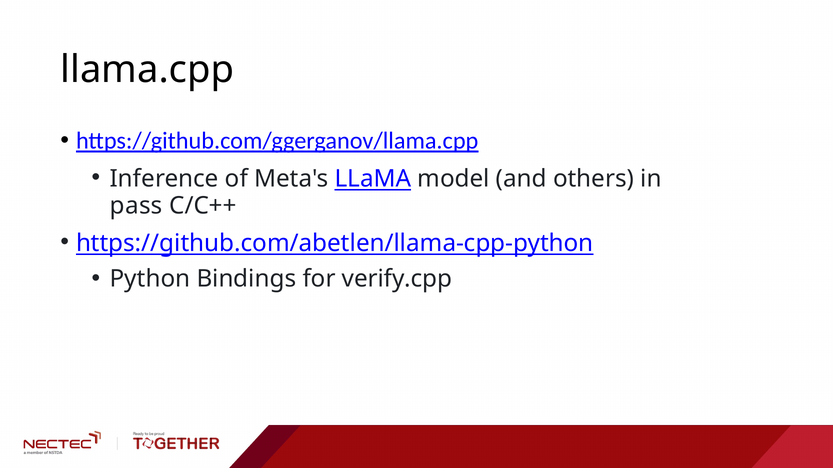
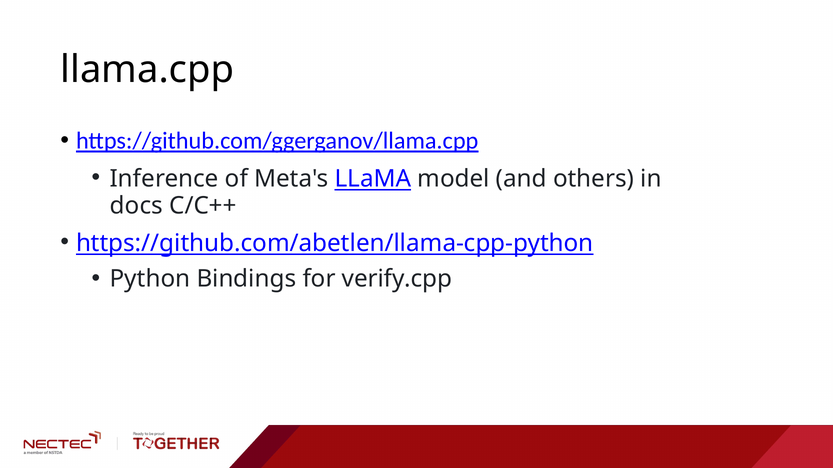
pass: pass -> docs (136, 206)
